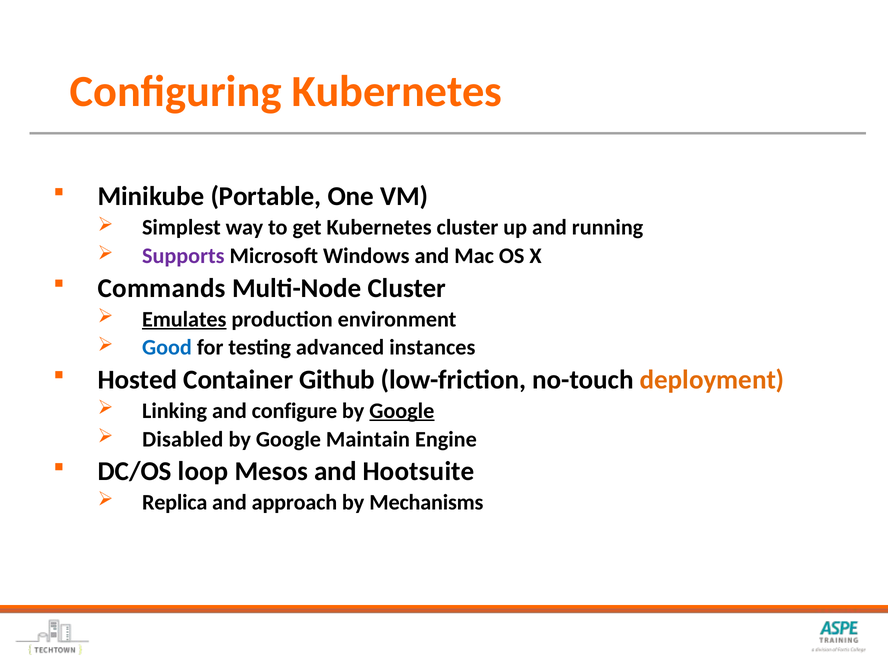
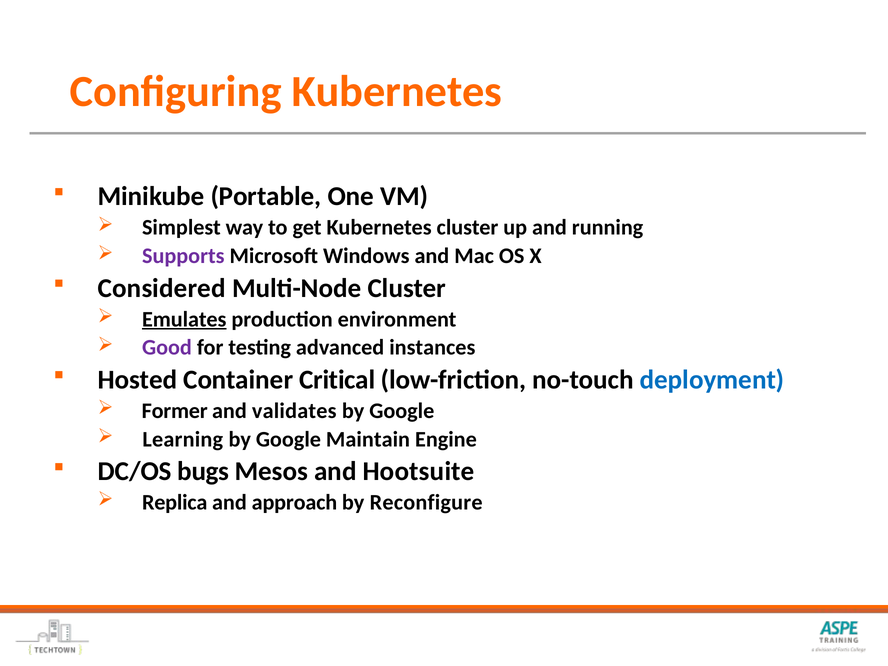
Commands: Commands -> Considered (162, 288)
Good colour: blue -> purple (167, 348)
Github: Github -> Critical (337, 380)
deployment colour: orange -> blue (712, 380)
Linking: Linking -> Former (175, 411)
configure: configure -> validates (294, 411)
Google underline: present -> none (402, 411)
Disabled: Disabled -> Learning (183, 439)
loop: loop -> bugs (203, 471)
Mechanisms: Mechanisms -> Reconfigure (426, 502)
